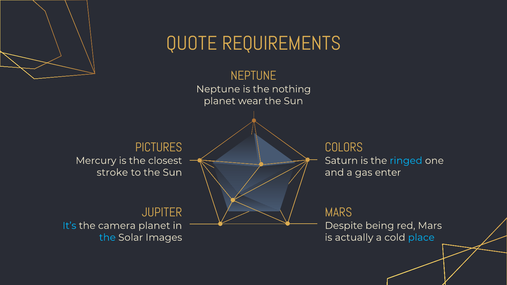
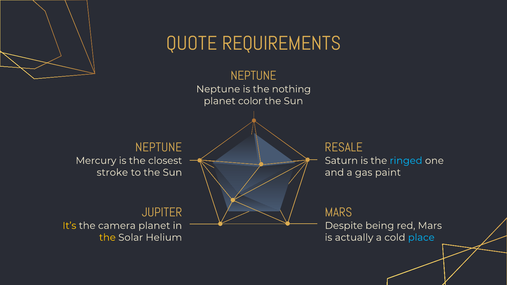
wear: wear -> color (250, 101)
PICTURES: PICTURES -> NEPTUNE (159, 147)
COLORS: COLORS -> RESALE (344, 147)
enter: enter -> paint (388, 173)
It’s colour: light blue -> yellow (69, 226)
the colour: light blue -> yellow (107, 238)
Images: Images -> Helium (164, 238)
